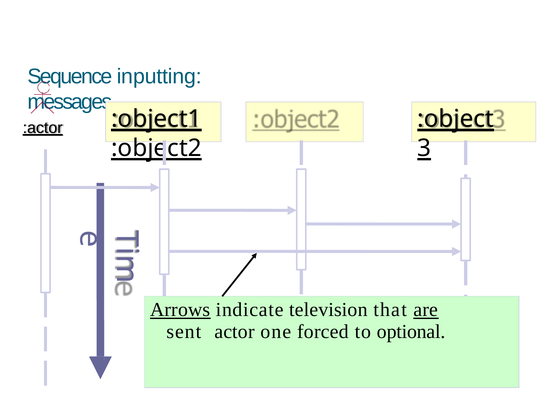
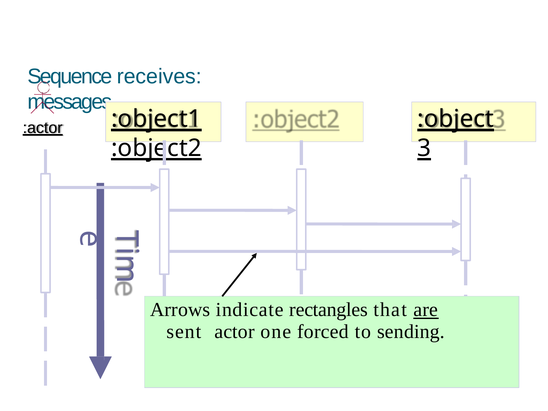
inputting: inputting -> receives (159, 76)
Arrows underline: present -> none (180, 310)
television: television -> rectangles (329, 310)
optional: optional -> sending (411, 332)
